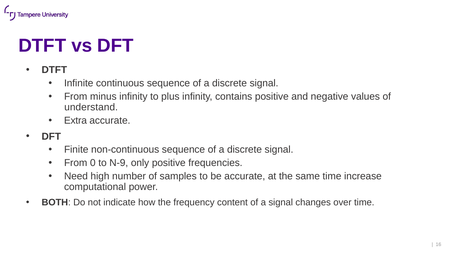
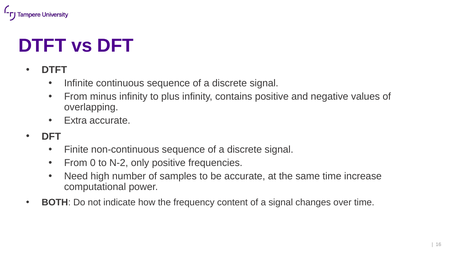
understand: understand -> overlapping (91, 107)
N-9: N-9 -> N-2 (119, 163)
